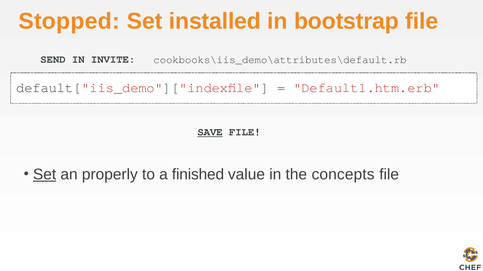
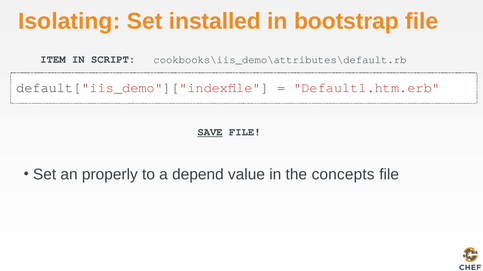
Stopped: Stopped -> Isolating (69, 21)
SEND: SEND -> ITEM (53, 60)
INVITE: INVITE -> SCRIPT (113, 60)
Set underline: present -> none (45, 175)
finished: finished -> depend (198, 175)
